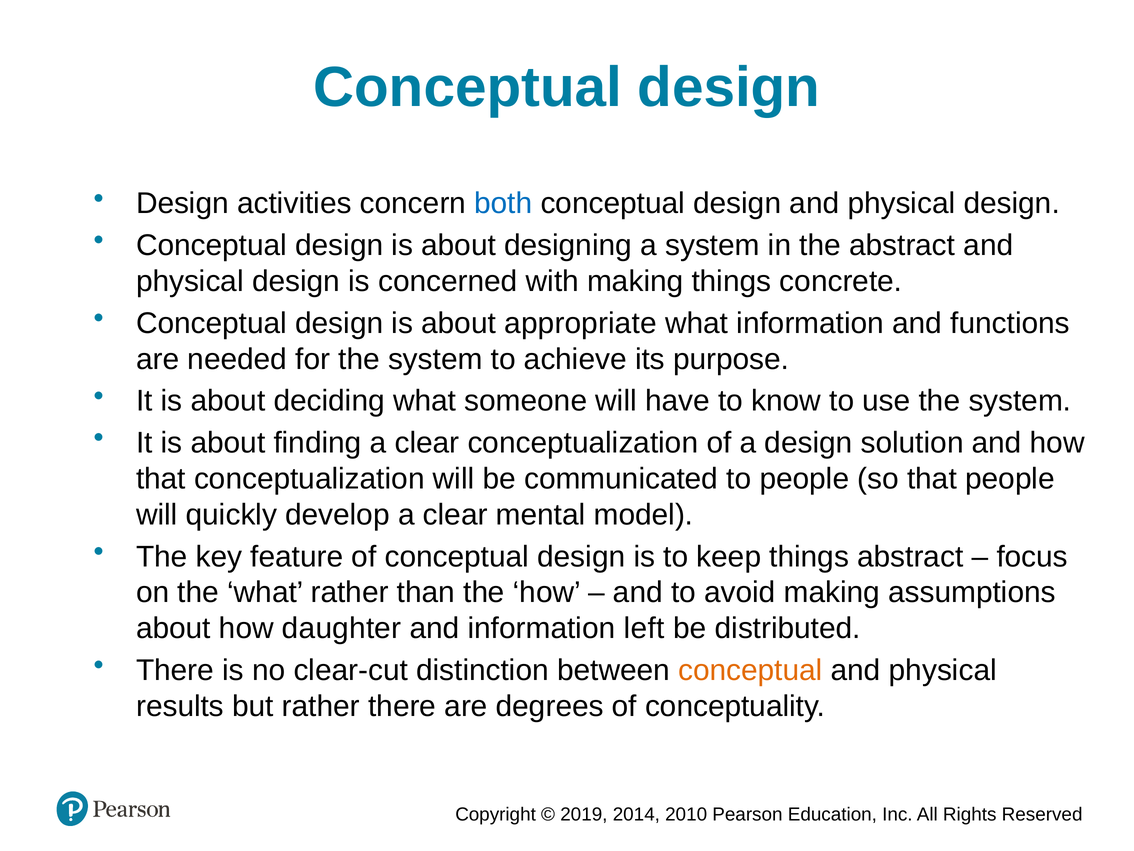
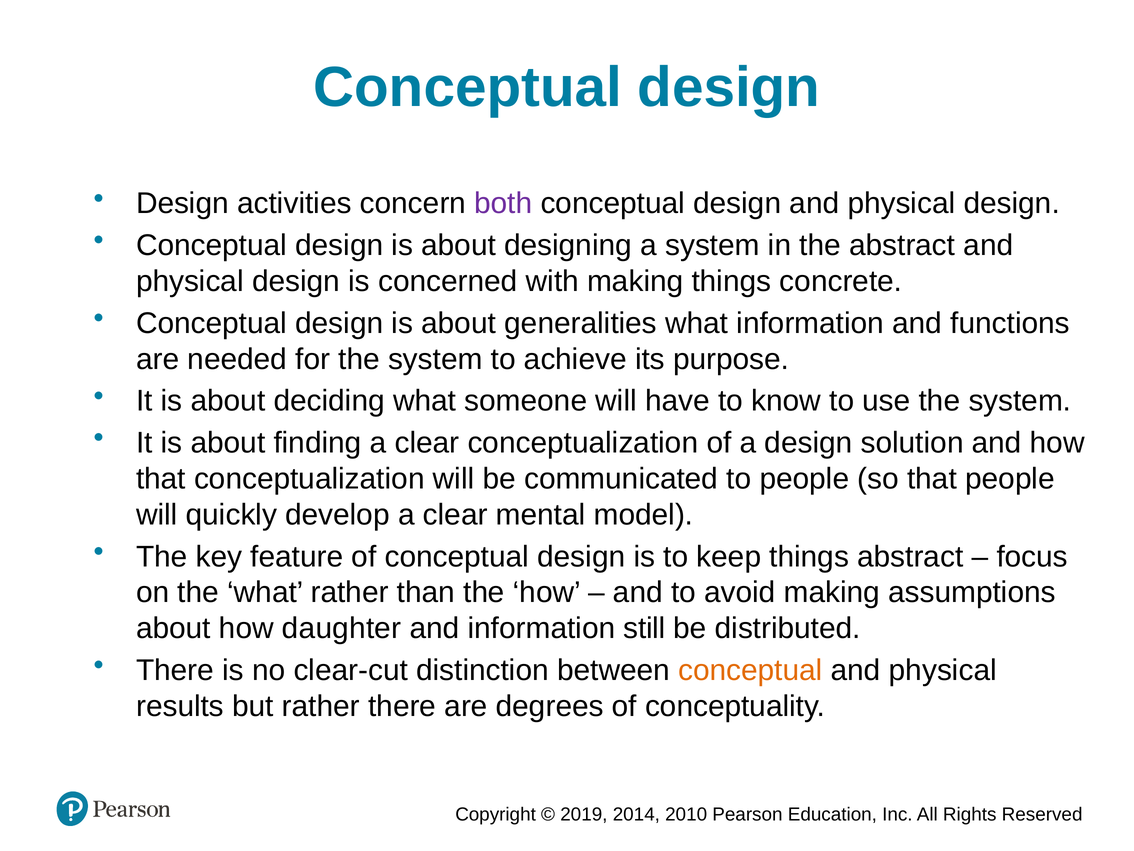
both colour: blue -> purple (503, 203)
appropriate: appropriate -> generalities (581, 323)
left: left -> still (644, 628)
